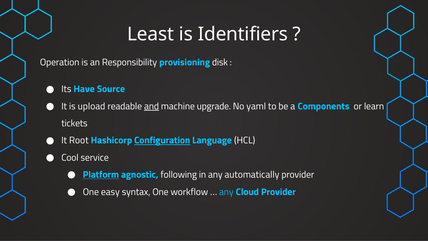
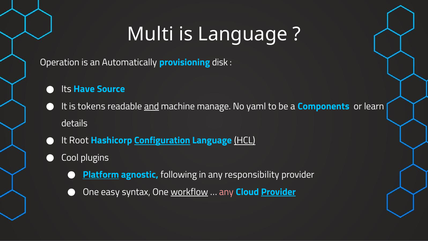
Least: Least -> Multi (150, 34)
is Identifiers: Identifiers -> Language (243, 34)
Responsibility: Responsibility -> Automatically (129, 62)
upload: upload -> tokens (92, 106)
upgrade: upgrade -> manage (214, 106)
tickets: tickets -> details (74, 123)
HCL underline: none -> present (245, 140)
service: service -> plugins (95, 157)
automatically: automatically -> responsibility (252, 175)
workflow underline: none -> present (189, 192)
any colour: light blue -> pink (226, 192)
Provider underline: none -> present (278, 192)
